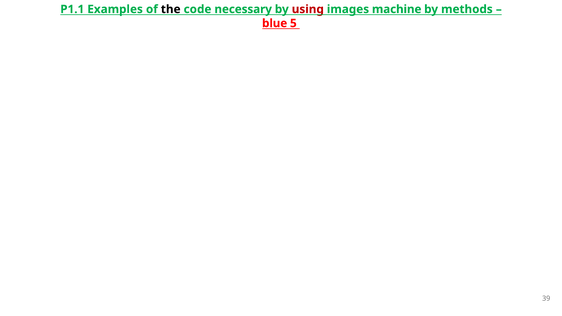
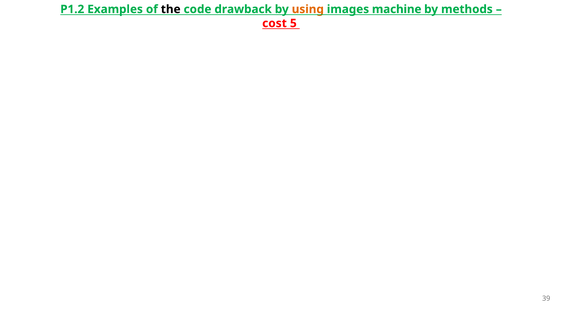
P1.1: P1.1 -> P1.2 (72, 9)
necessary: necessary -> drawback (243, 9)
using colour: red -> orange (308, 9)
blue: blue -> cost (275, 23)
